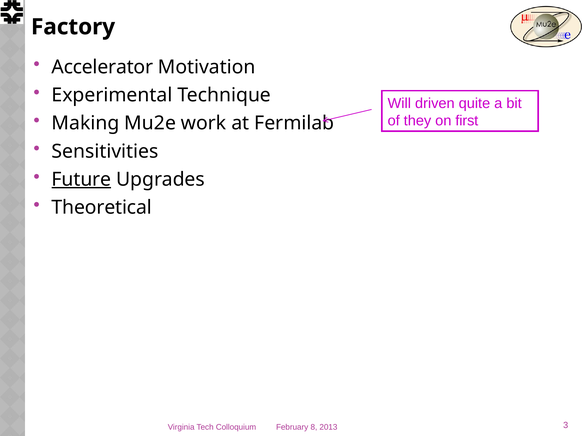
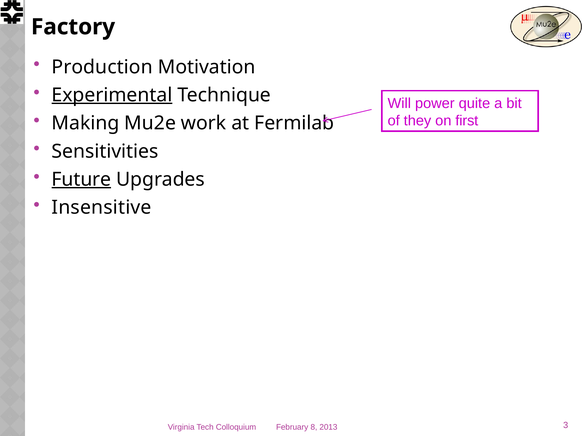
Accelerator: Accelerator -> Production (102, 67)
Experimental underline: none -> present (112, 95)
driven: driven -> power (435, 103)
Theoretical: Theoretical -> Insensitive (102, 208)
